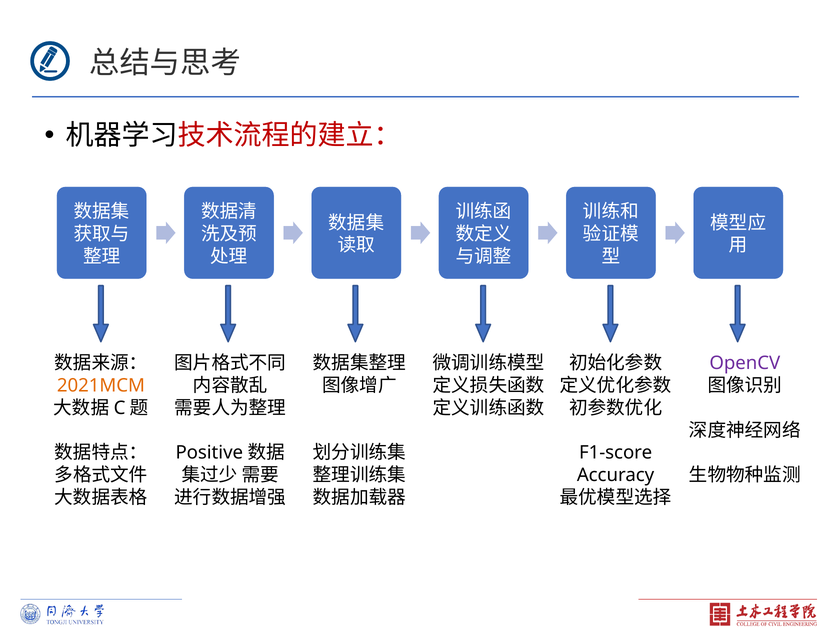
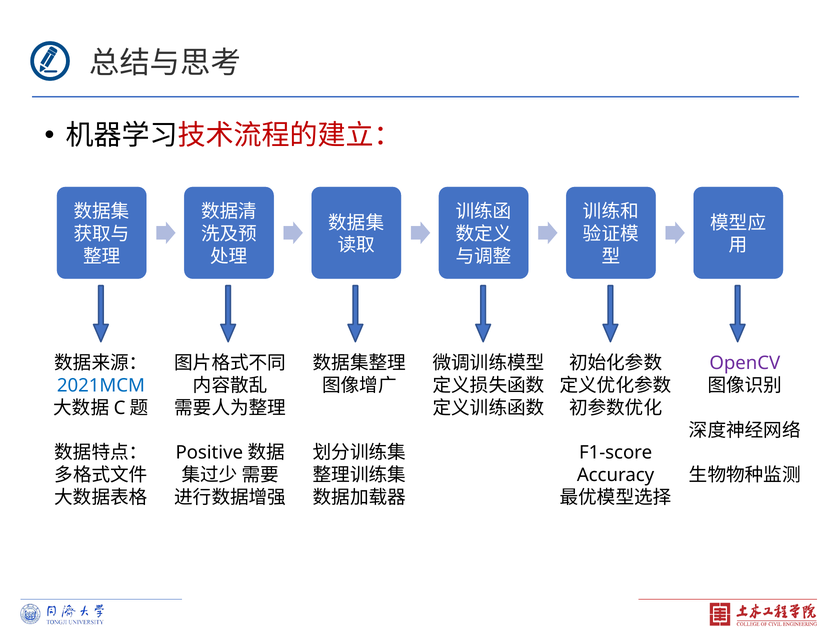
2021MCM colour: orange -> blue (101, 386)
